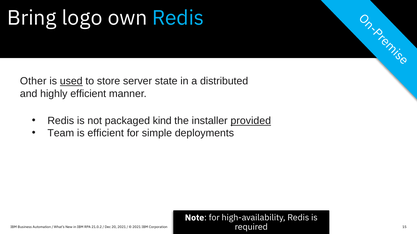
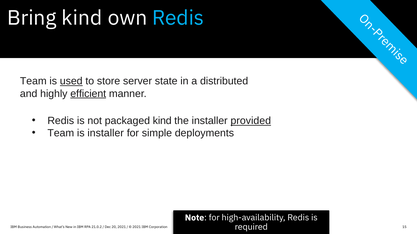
Bring logo: logo -> kind (82, 18)
Other: Other -> Team (33, 81)
efficient underline: none -> present (88, 94)
is efficient: efficient -> installer (106, 133)
